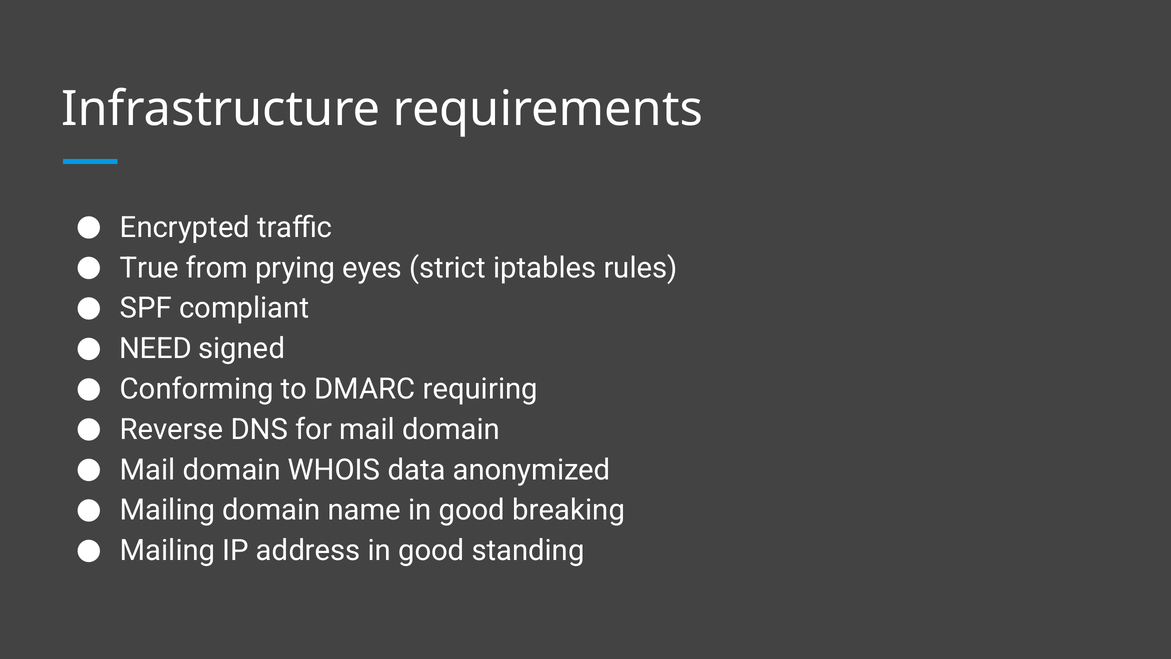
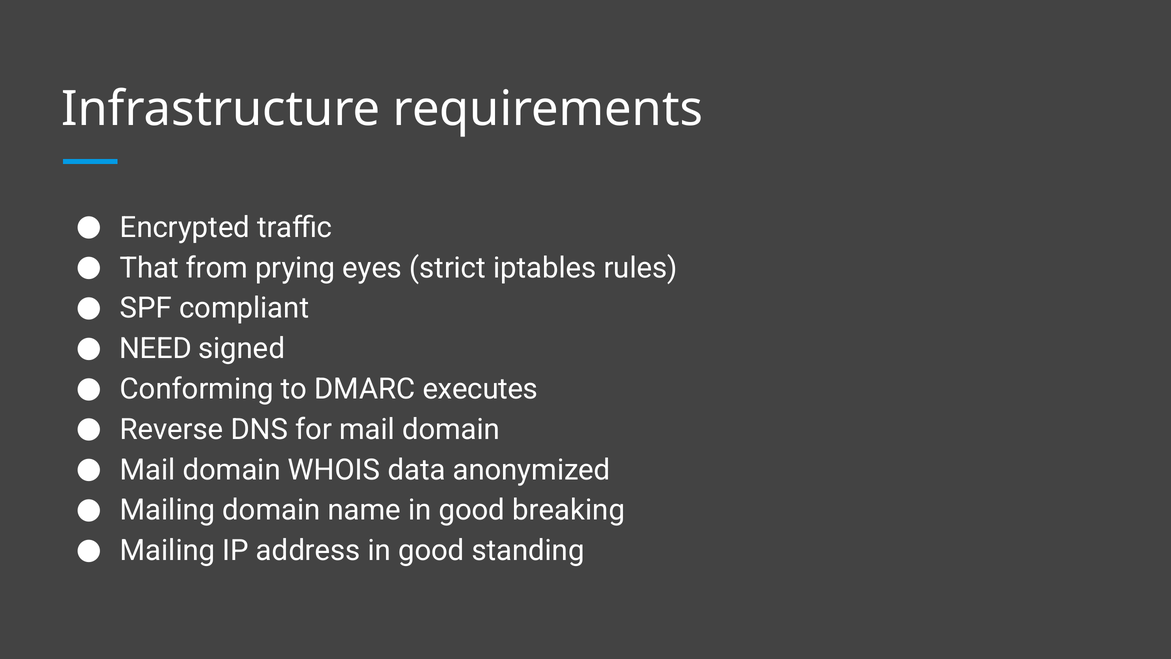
True: True -> That (149, 268)
requiring: requiring -> executes (480, 389)
